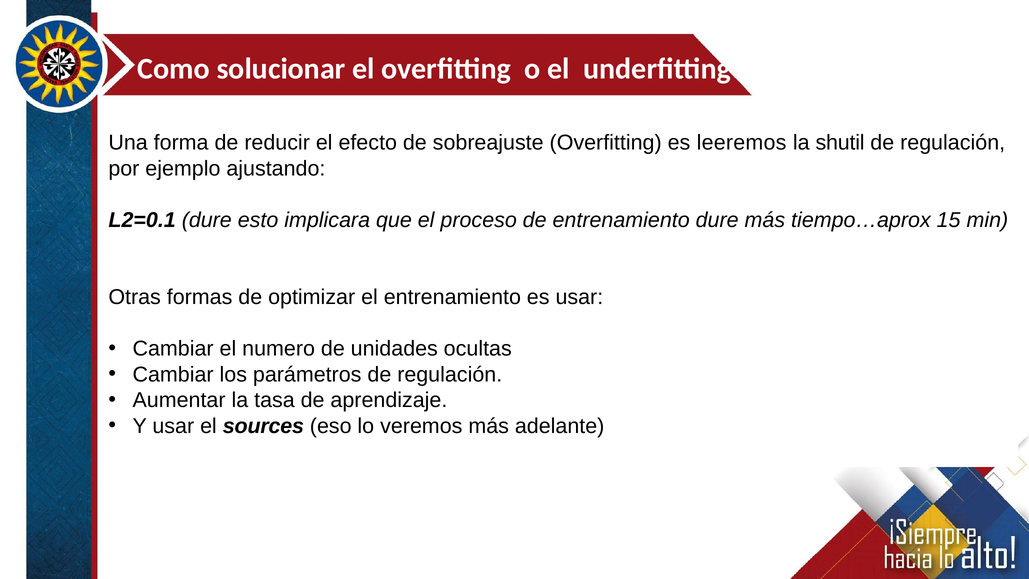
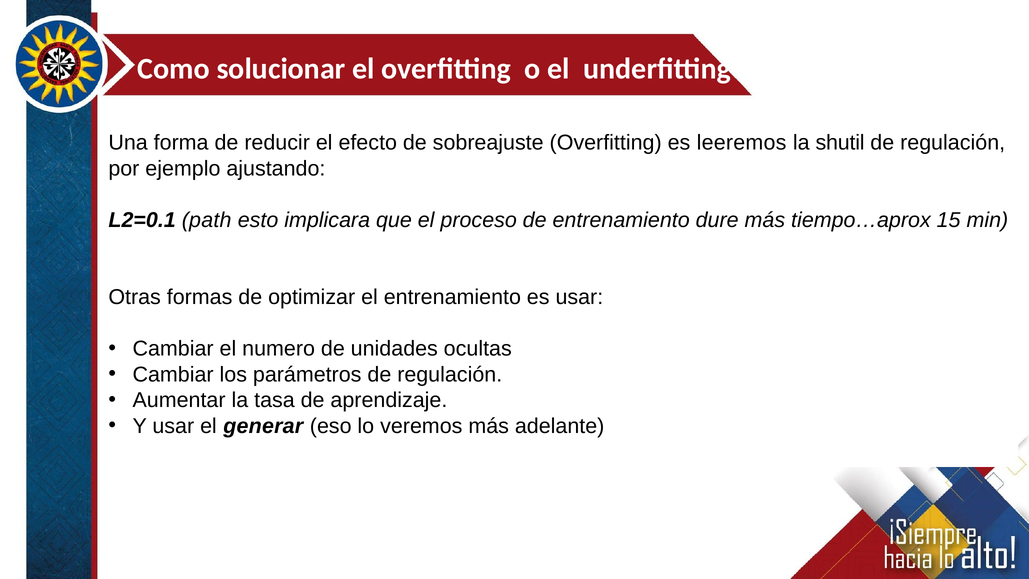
L2=0.1 dure: dure -> path (207, 220)
sources: sources -> generar (263, 426)
